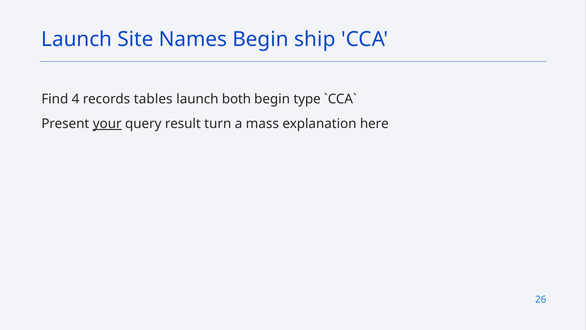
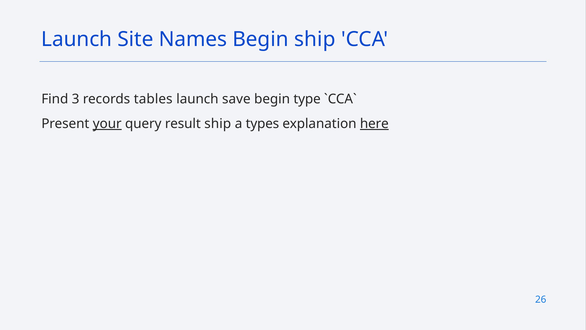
4: 4 -> 3 (76, 99)
both: both -> save (236, 99)
result turn: turn -> ship (218, 124)
mass: mass -> types (262, 124)
here underline: none -> present (374, 124)
